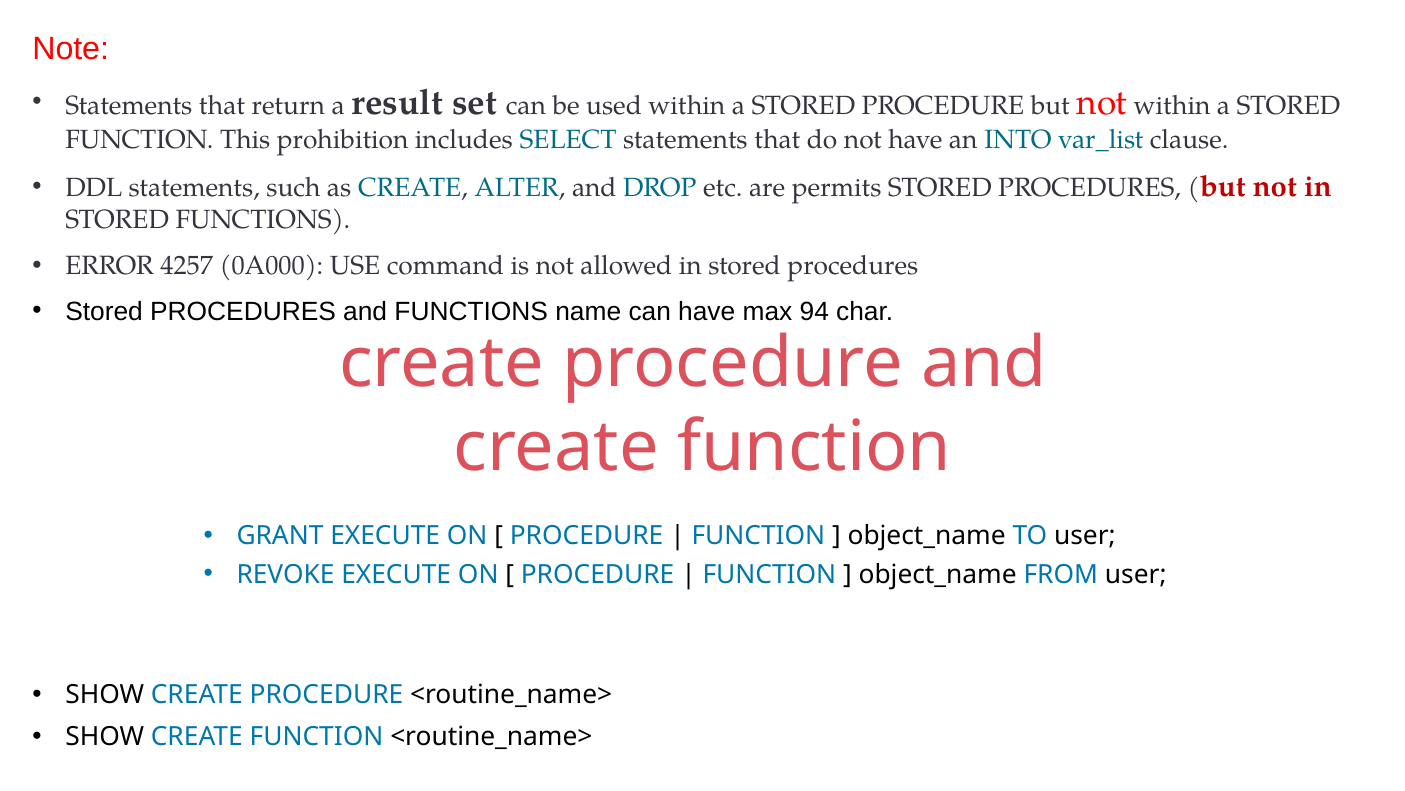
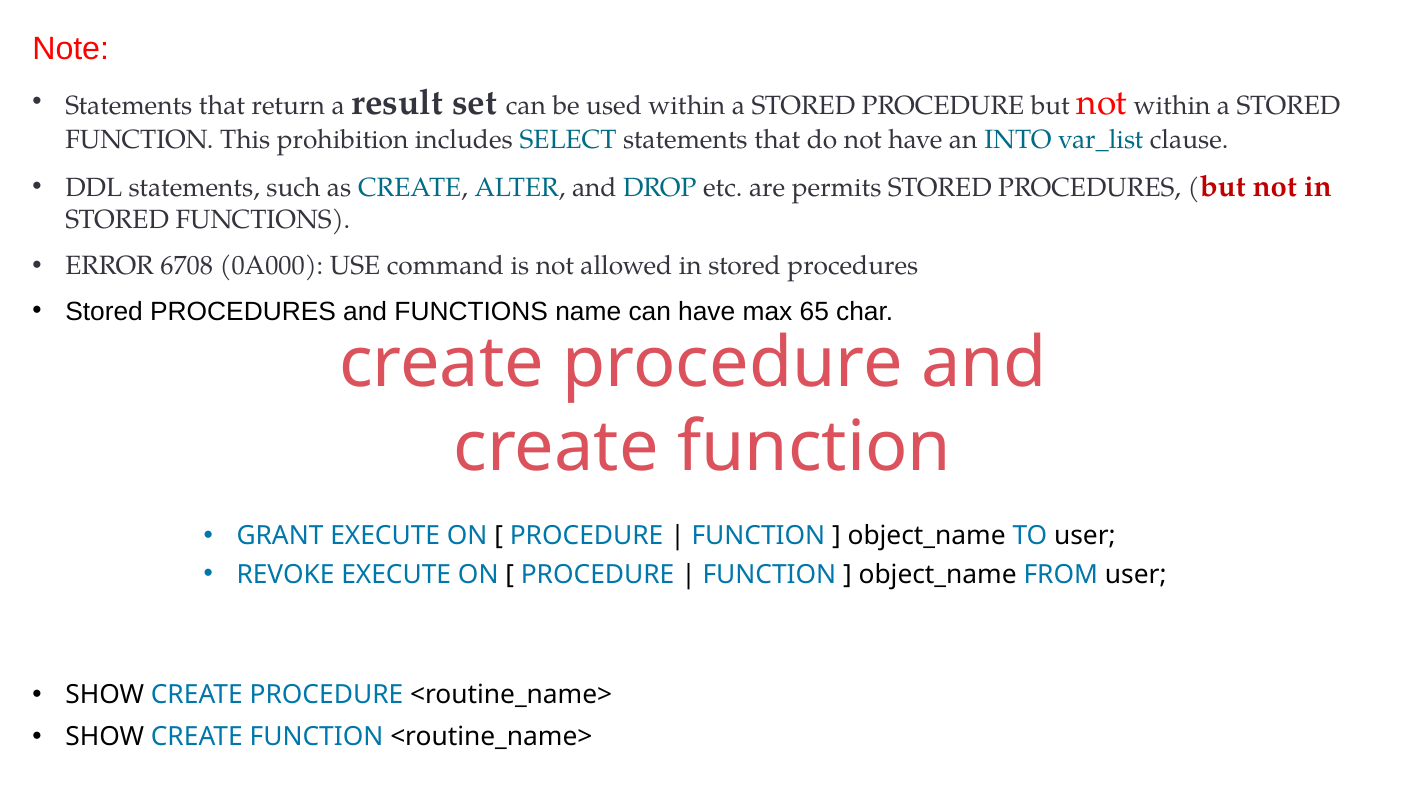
4257: 4257 -> 6708 (187, 266)
94: 94 -> 65 (814, 311)
